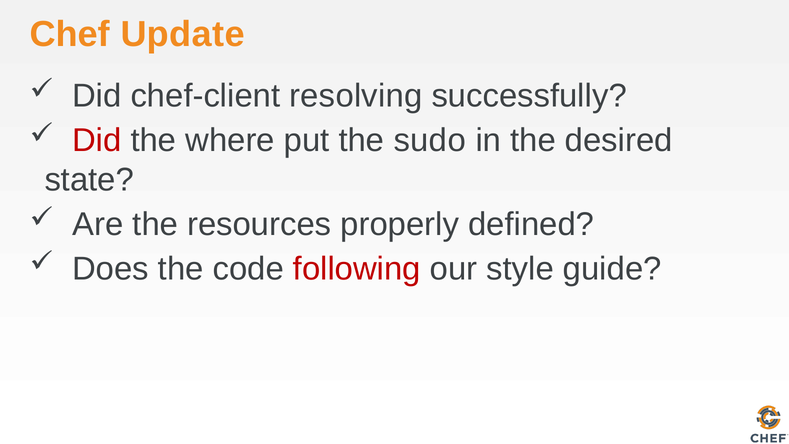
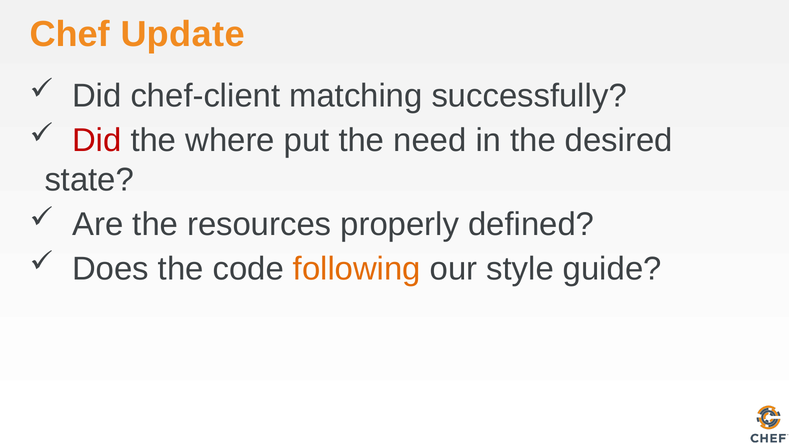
resolving: resolving -> matching (356, 96)
sudo: sudo -> need (430, 140)
following colour: red -> orange (357, 269)
